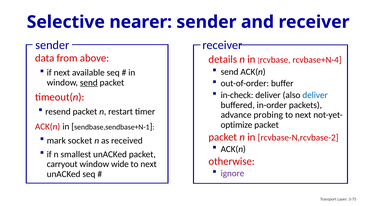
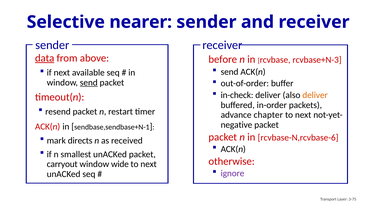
data underline: none -> present (45, 58)
details: details -> before (223, 59)
rcvbase+N-4: rcvbase+N-4 -> rcvbase+N-3 (317, 60)
deliver colour: blue -> orange (315, 95)
probing: probing -> chapter (268, 115)
optimize: optimize -> negative (236, 125)
rcvbase-N,rcvbase-2: rcvbase-N,rcvbase-2 -> rcvbase-N,rcvbase-6 (298, 138)
socket: socket -> directs (80, 140)
